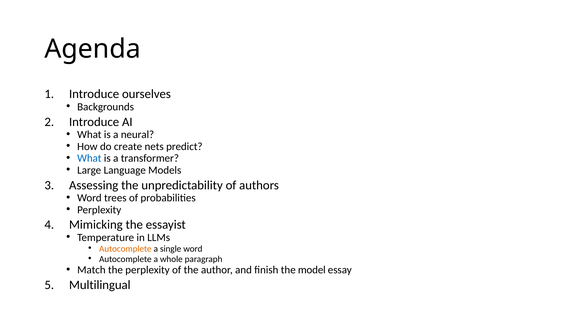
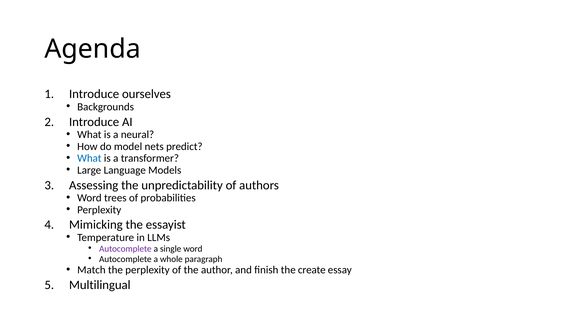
create: create -> model (128, 146)
Autocomplete colour: orange -> purple (125, 249)
model: model -> create (312, 270)
